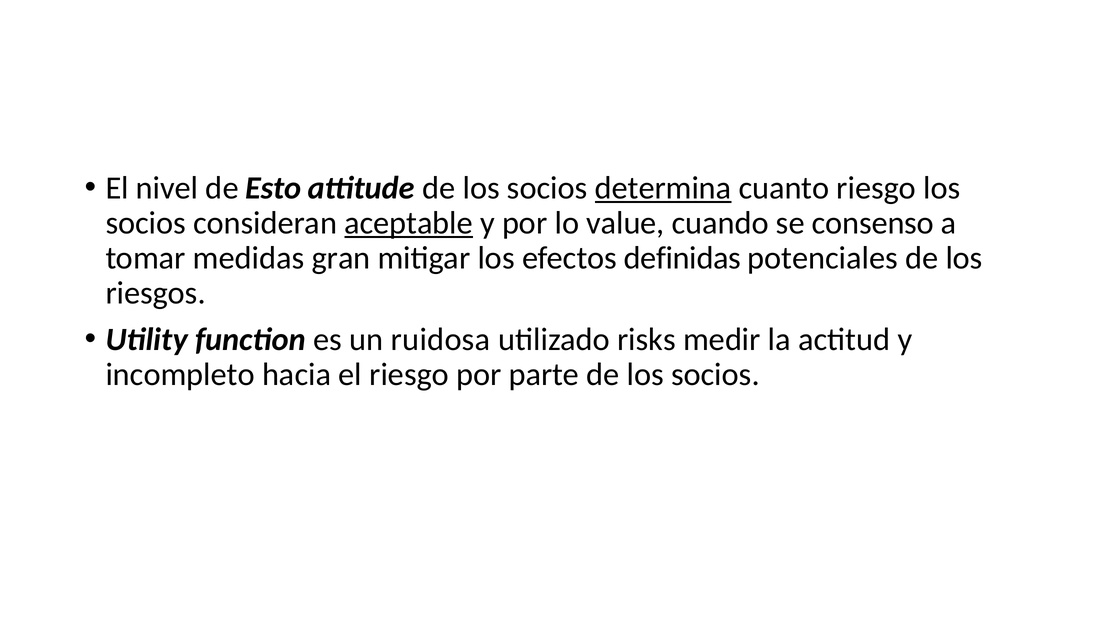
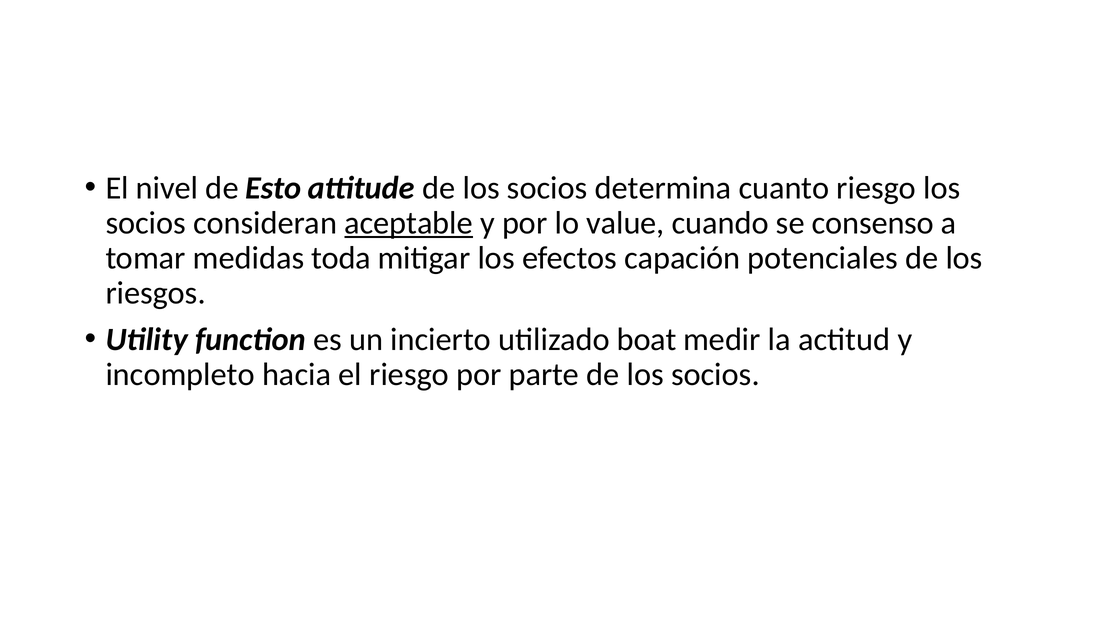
determina underline: present -> none (663, 188)
gran: gran -> toda (341, 258)
definidas: definidas -> capación (682, 258)
ruidosa: ruidosa -> incierto (441, 339)
risks: risks -> boat (647, 339)
